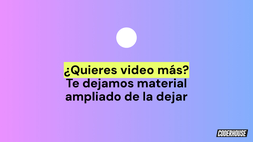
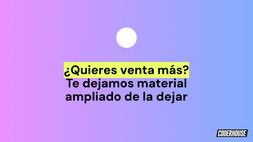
video: video -> venta (137, 70)
